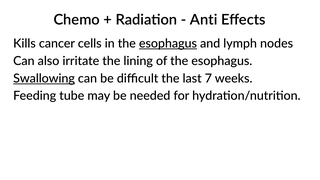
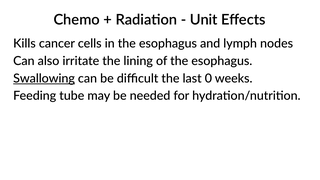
Anti: Anti -> Unit (204, 20)
esophagus underline: present -> none (168, 44)
7: 7 -> 0 (208, 78)
